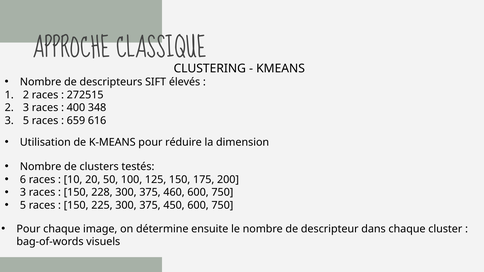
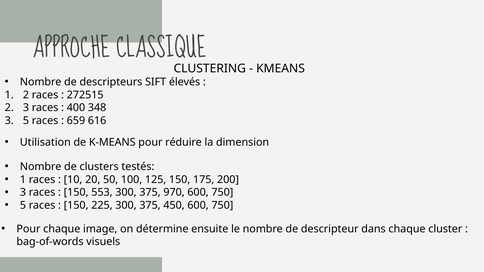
6: 6 -> 1 (23, 180)
228: 228 -> 553 (102, 193)
460: 460 -> 970 (174, 193)
